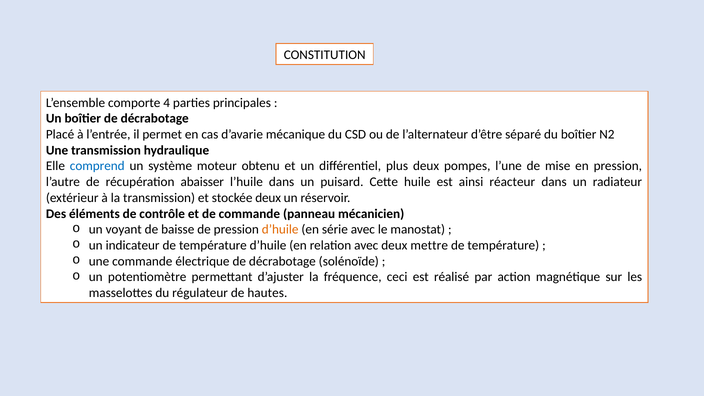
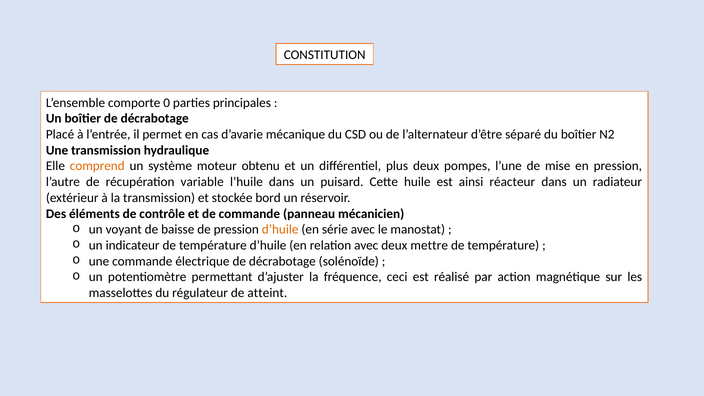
4: 4 -> 0 (167, 103)
comprend colour: blue -> orange (97, 166)
abaisser: abaisser -> variable (202, 182)
stockée deux: deux -> bord (268, 198)
hautes: hautes -> atteint (267, 293)
